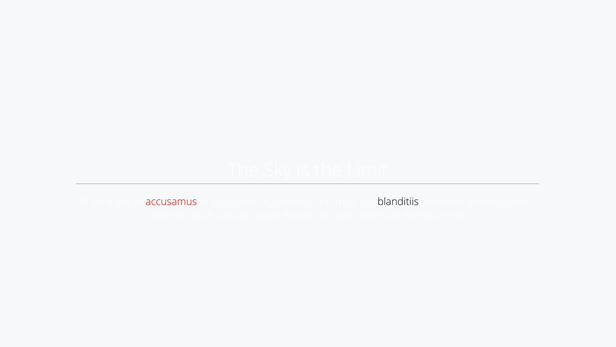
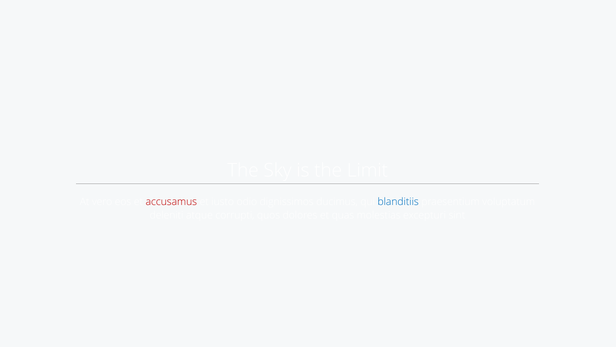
blanditiis colour: black -> blue (398, 202)
